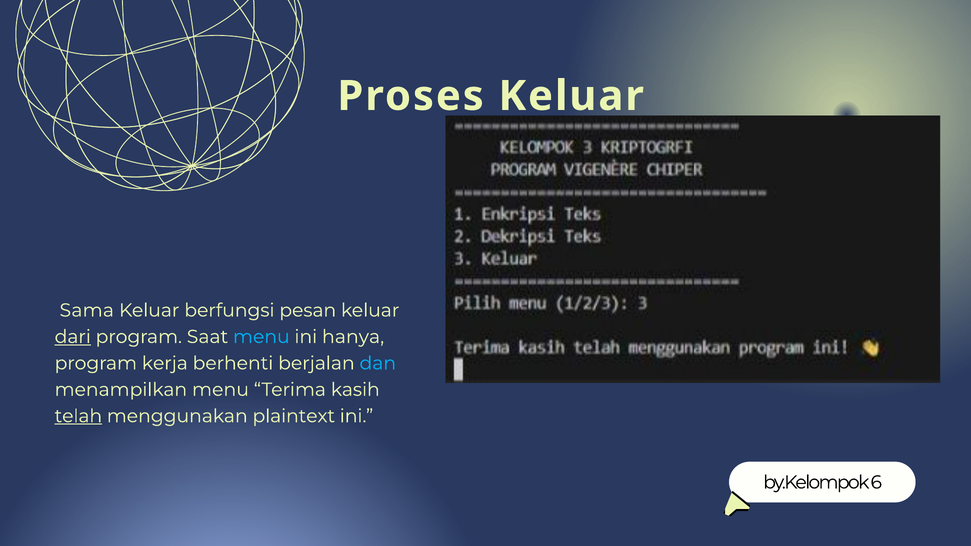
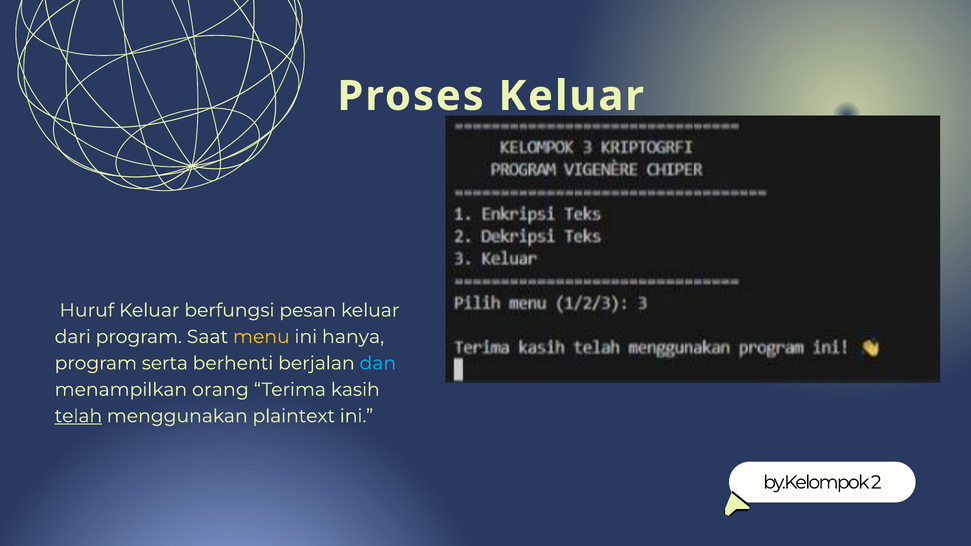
Sama: Sama -> Huruf (87, 310)
dari underline: present -> none (73, 337)
menu colour: light blue -> yellow (261, 337)
kerja: kerja -> serta (165, 363)
menampilkan menu: menu -> orang (220, 390)
6: 6 -> 2 (876, 482)
